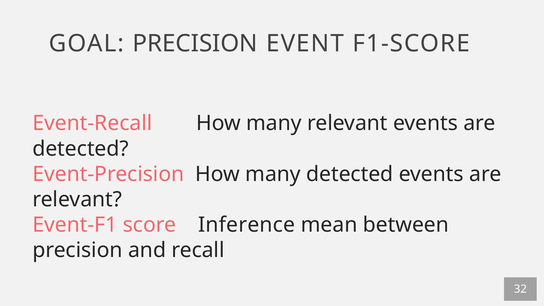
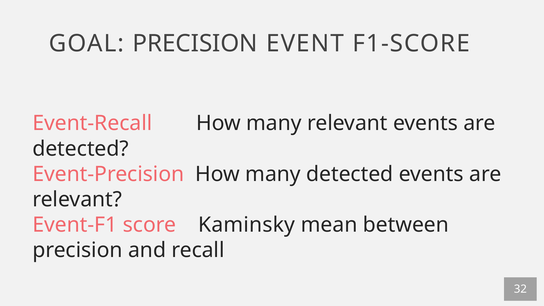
Inference: Inference -> Kaminsky (247, 225)
